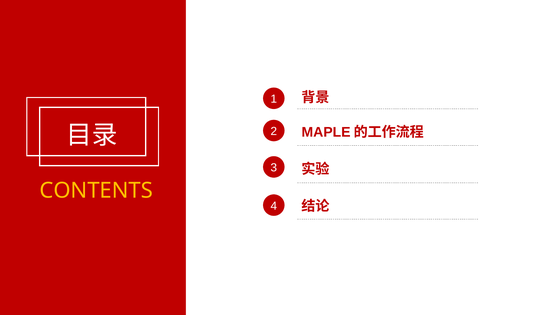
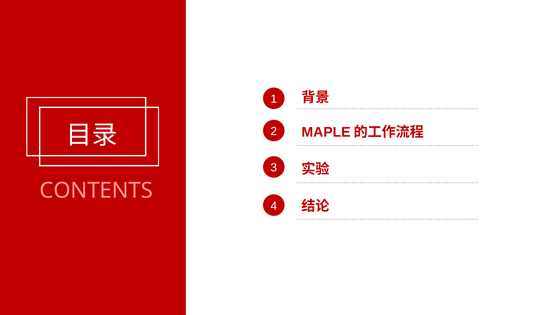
CONTENTS colour: yellow -> pink (96, 191)
